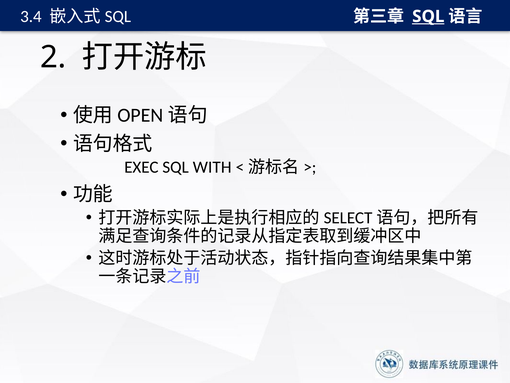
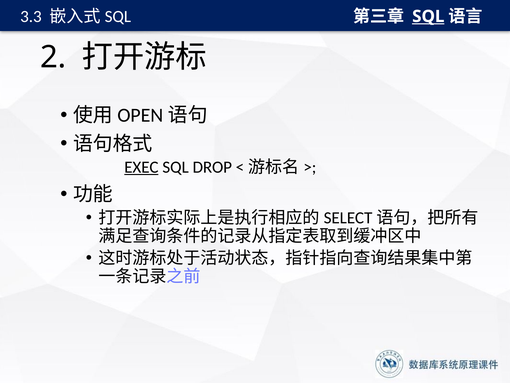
3.4: 3.4 -> 3.3 (31, 17)
EXEC underline: none -> present (141, 167)
WITH: WITH -> DROP (212, 167)
